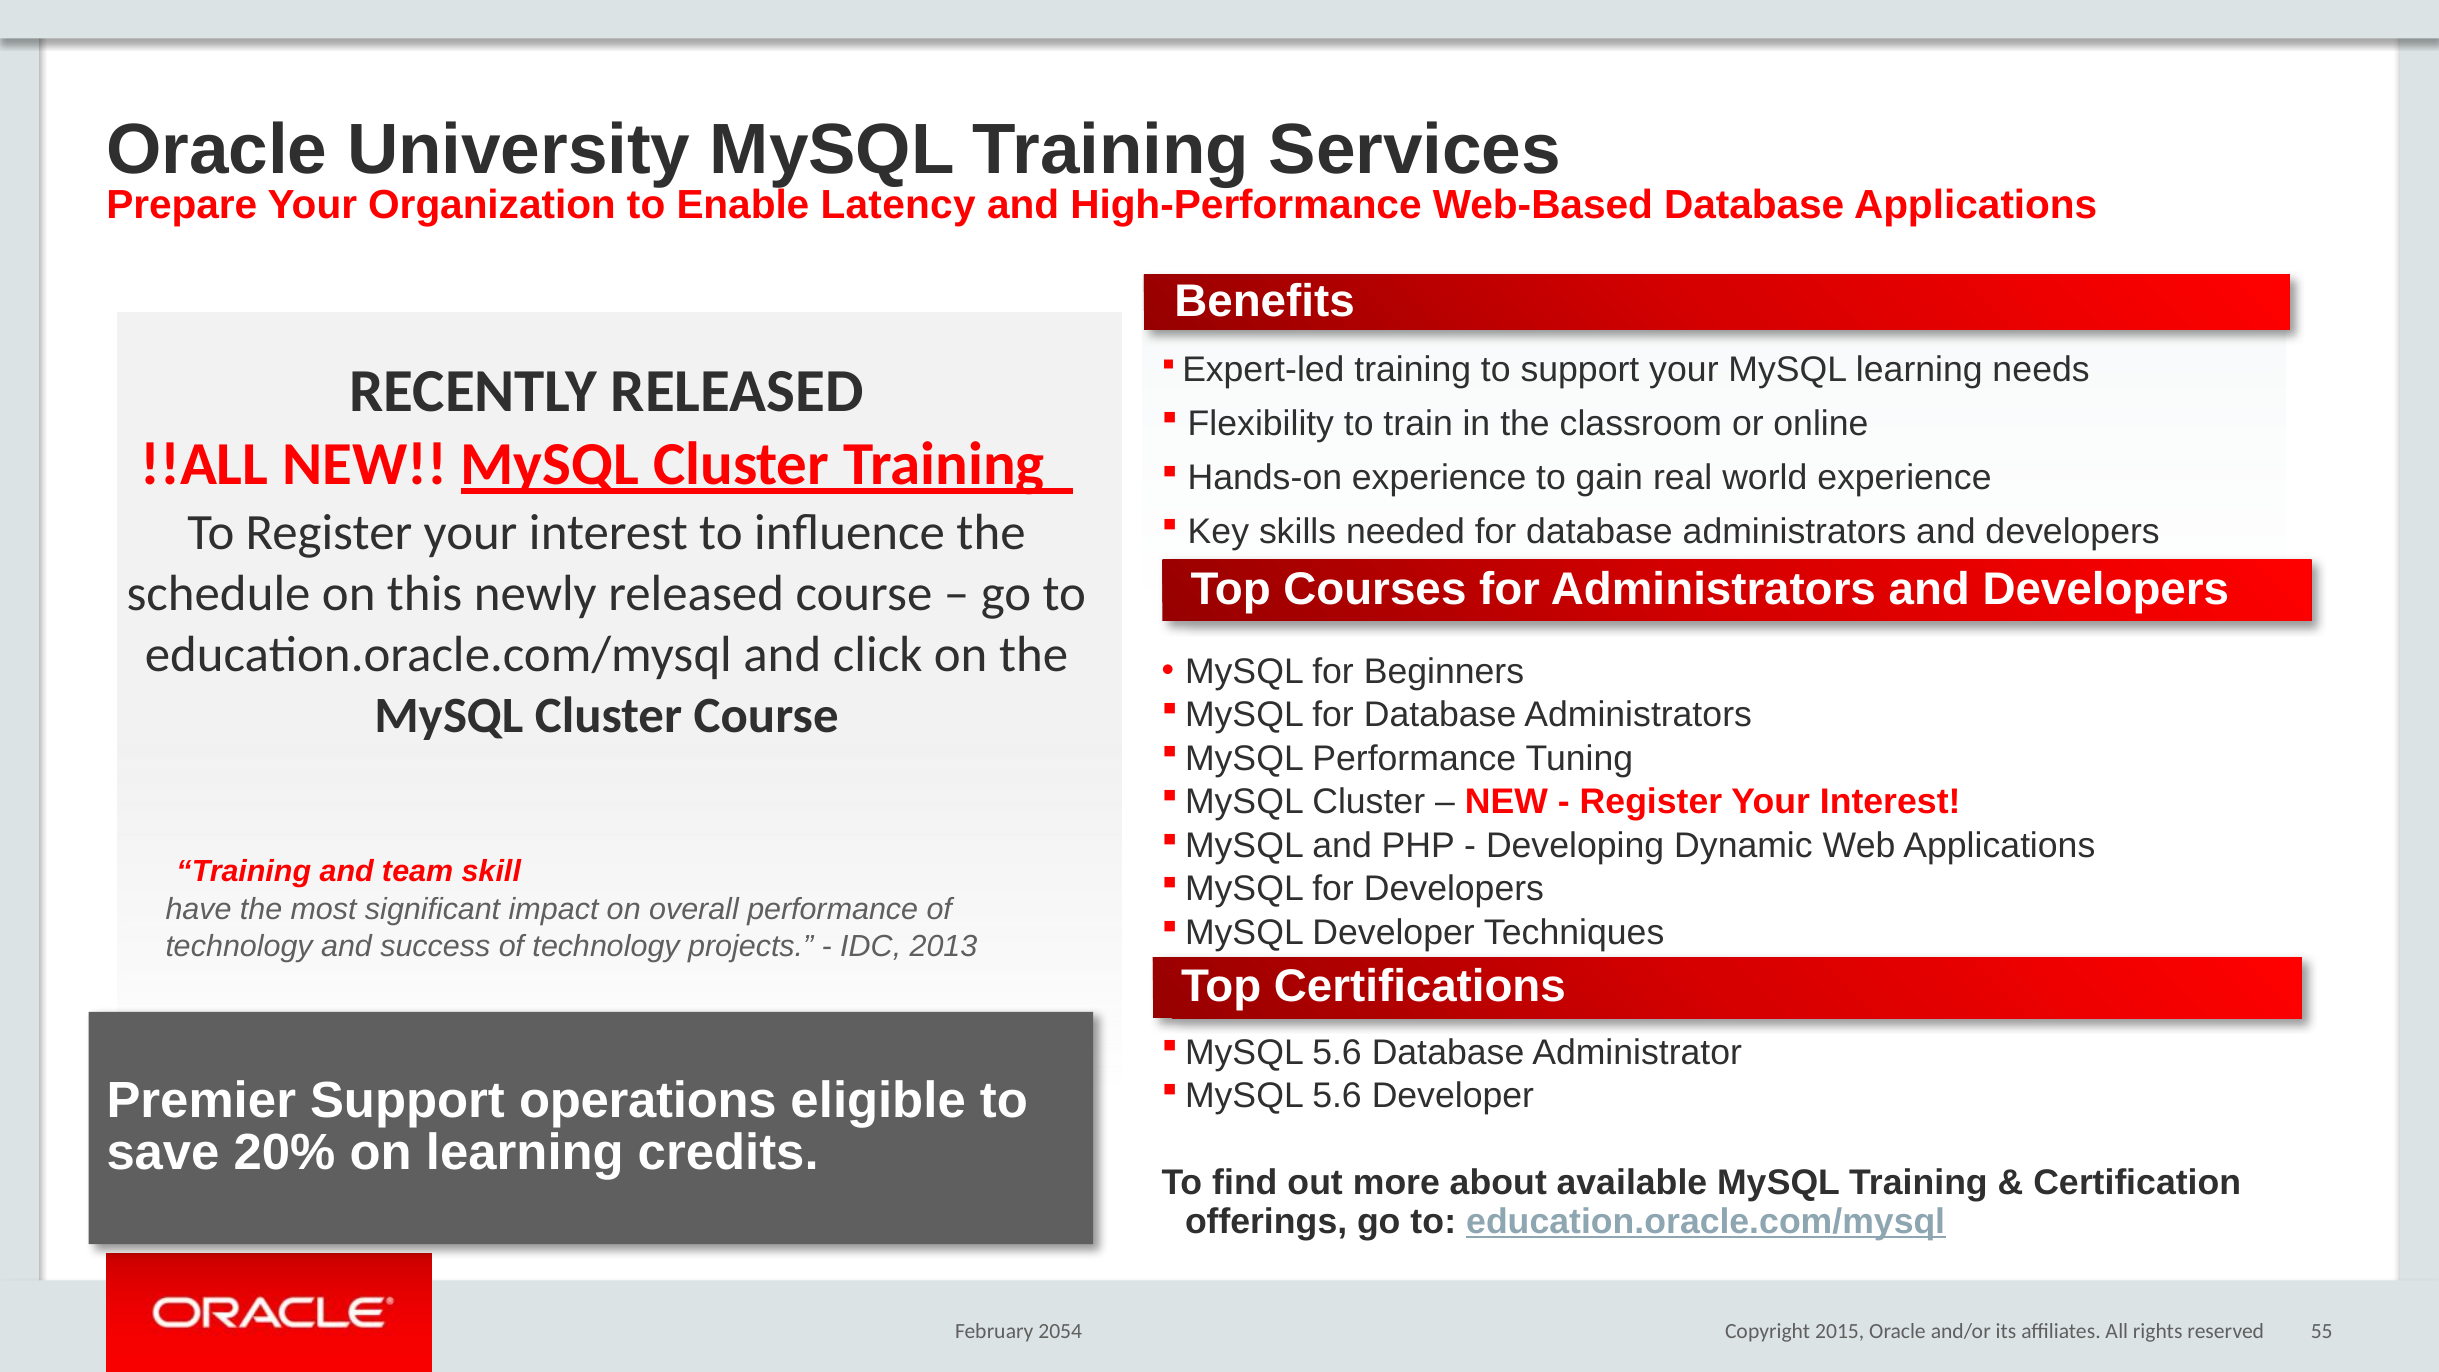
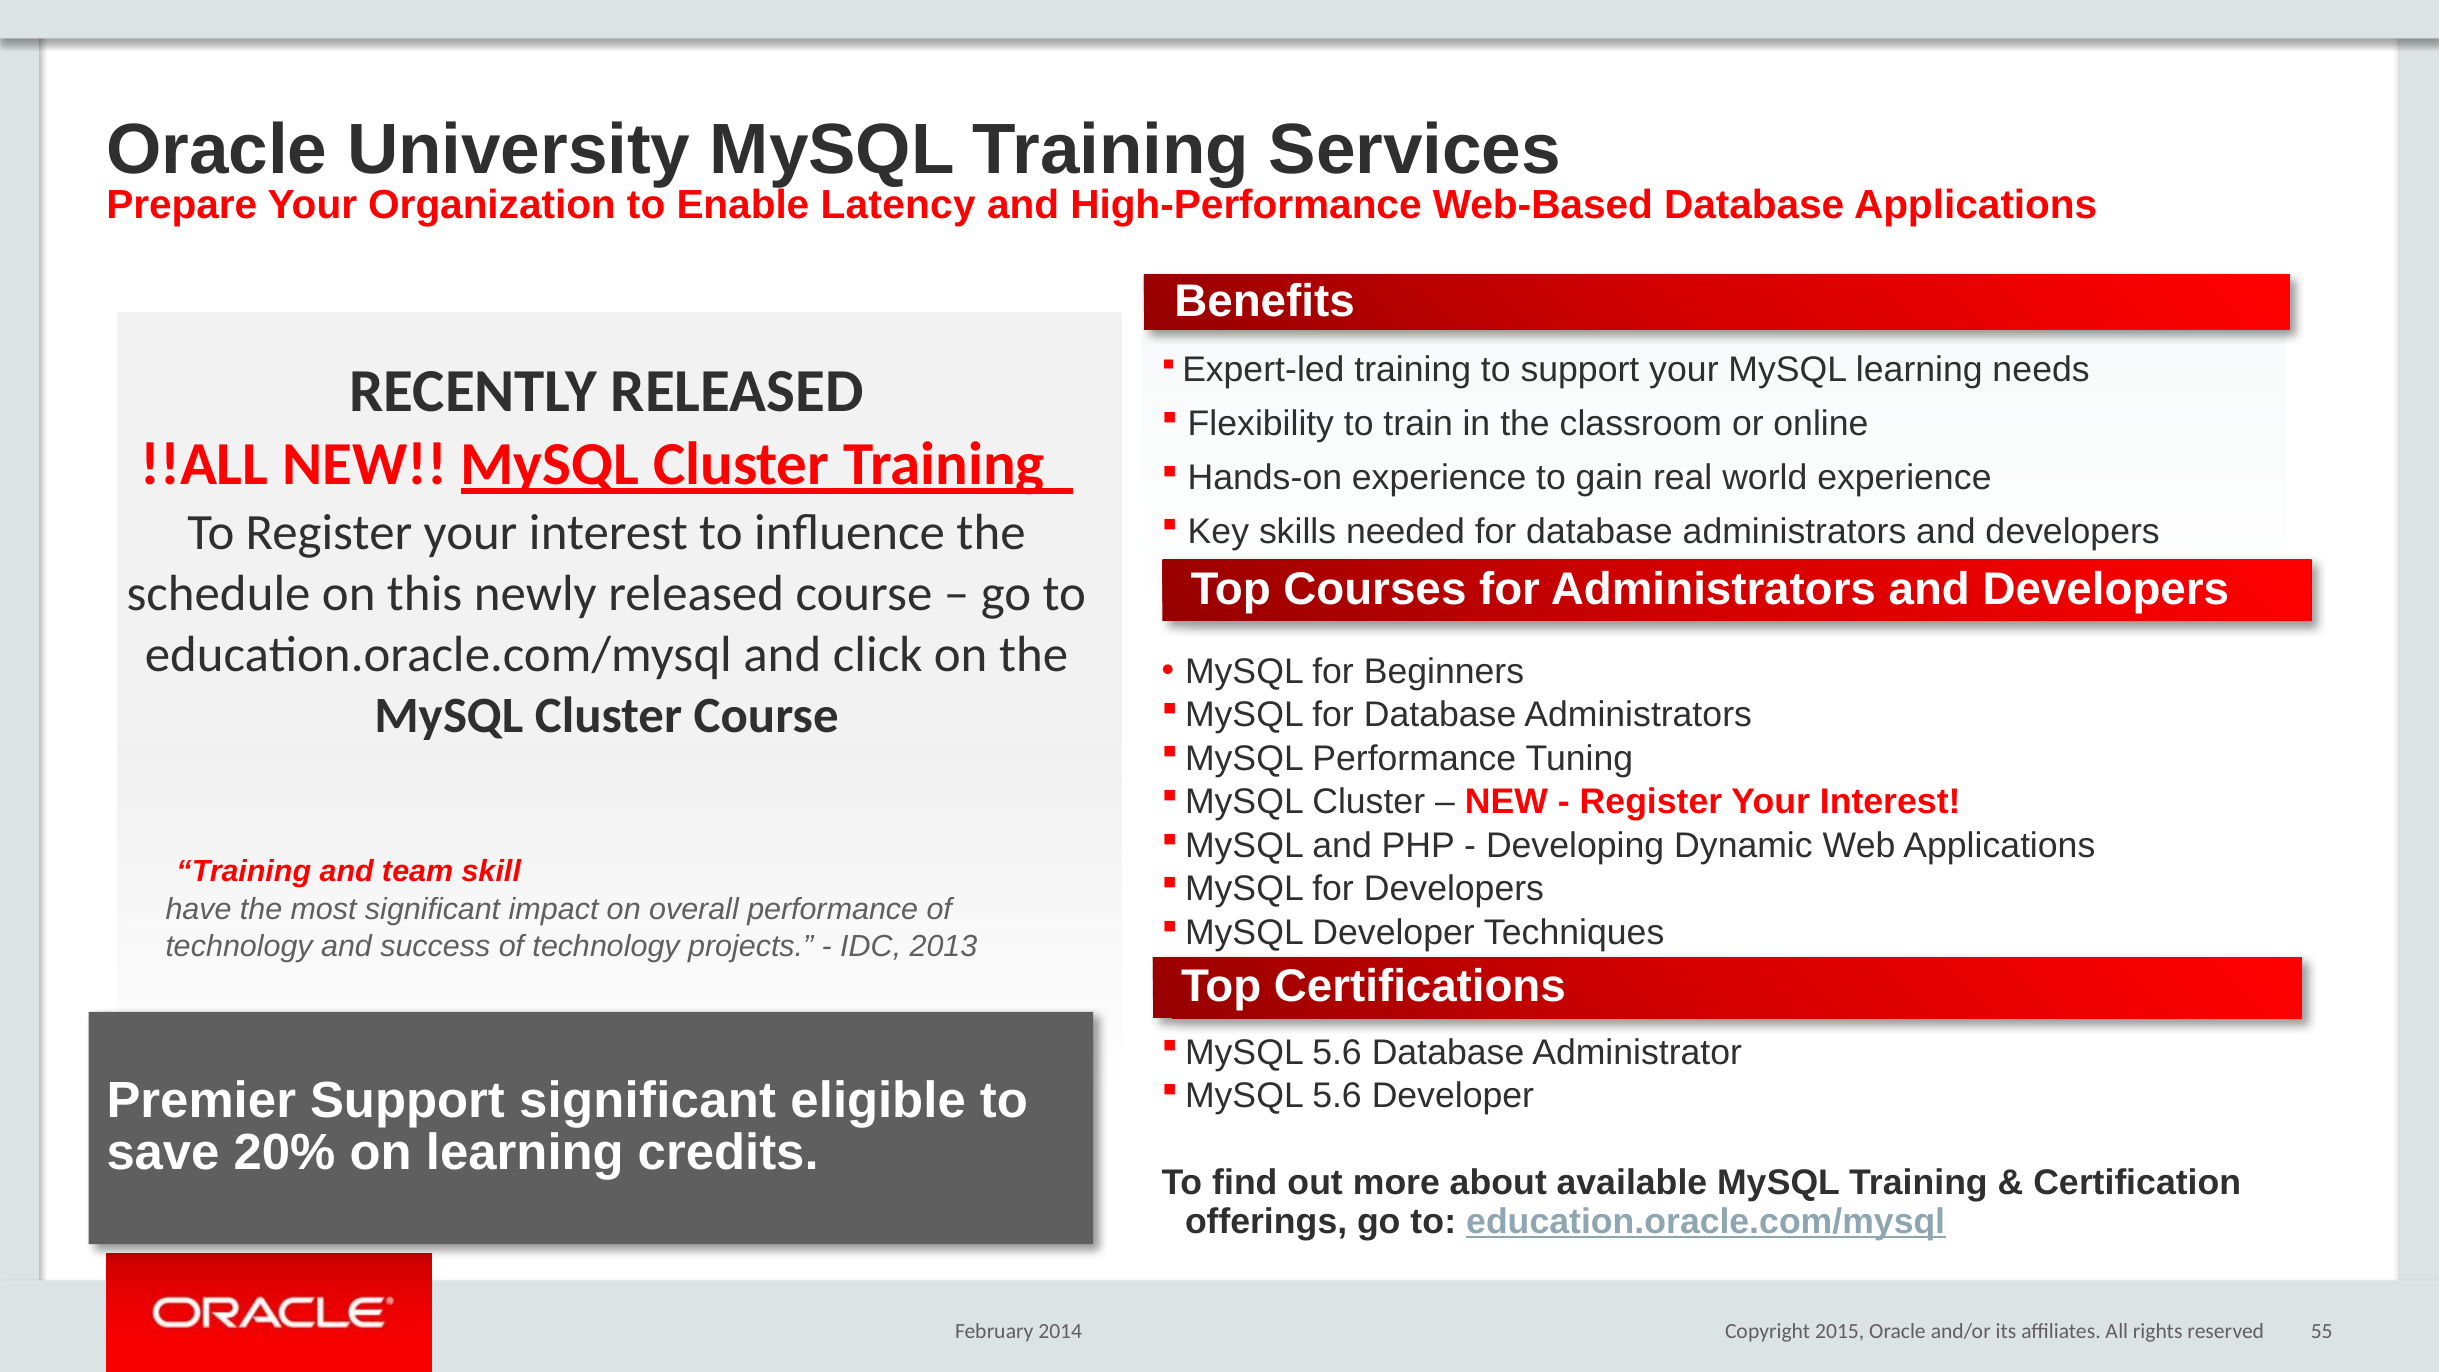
Support operations: operations -> significant (648, 1101)
2054: 2054 -> 2014 (1060, 1332)
